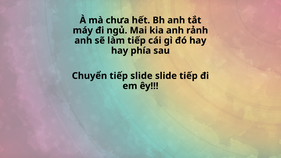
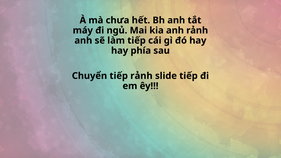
tiếp slide: slide -> rảnh (141, 76)
